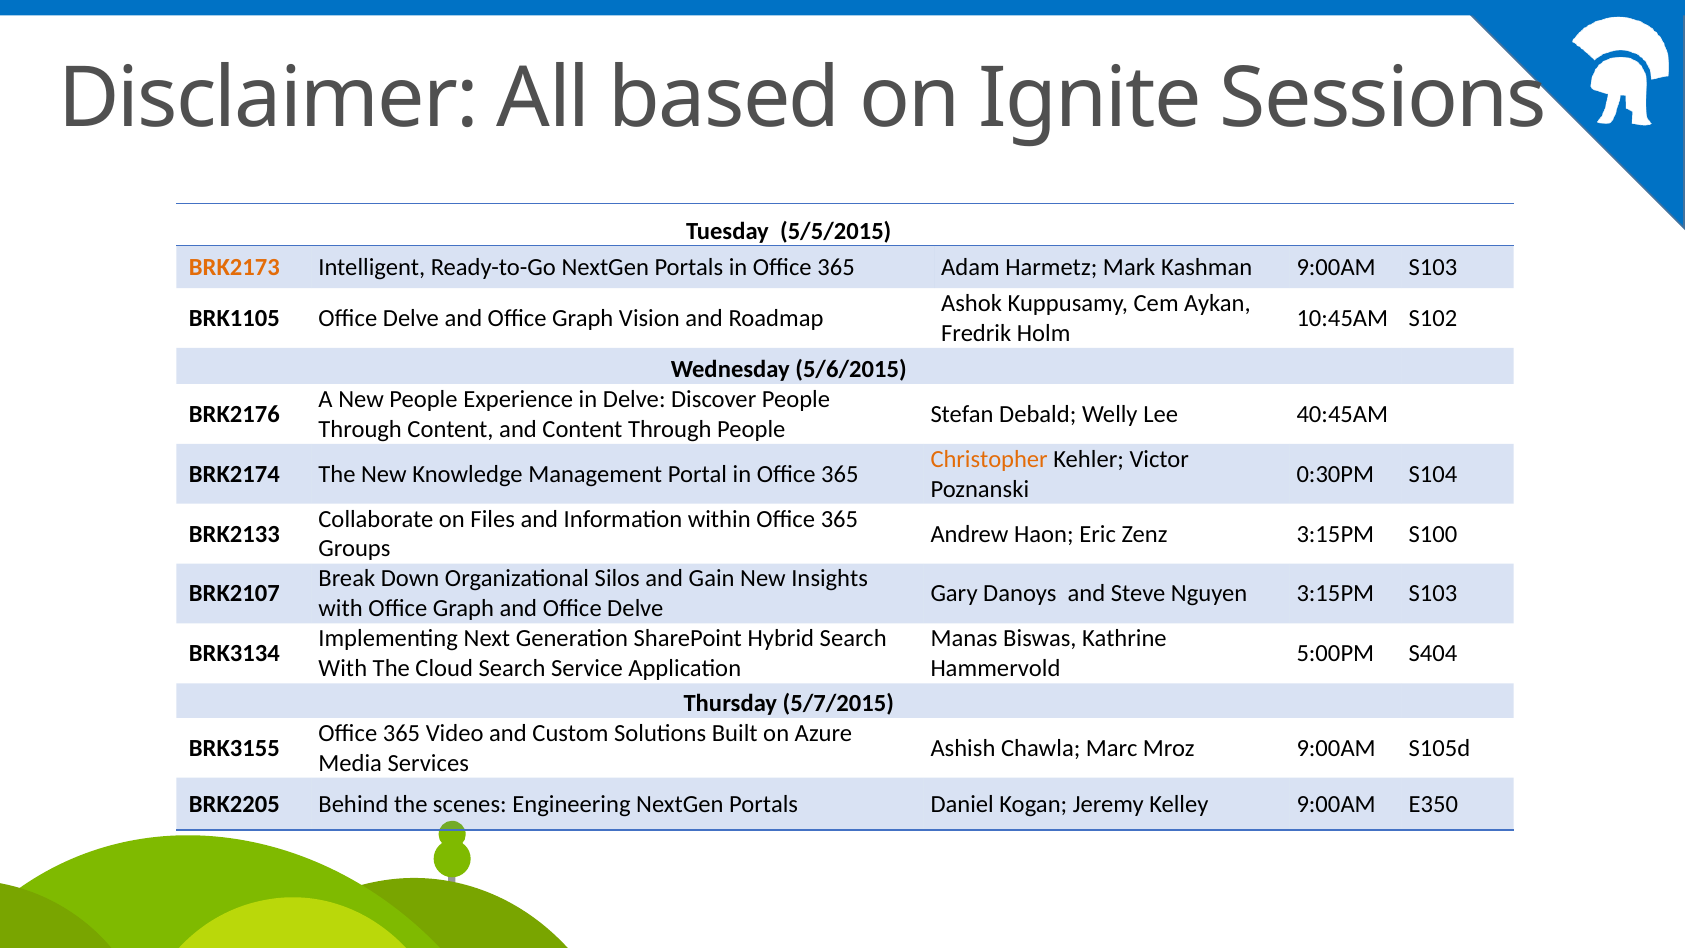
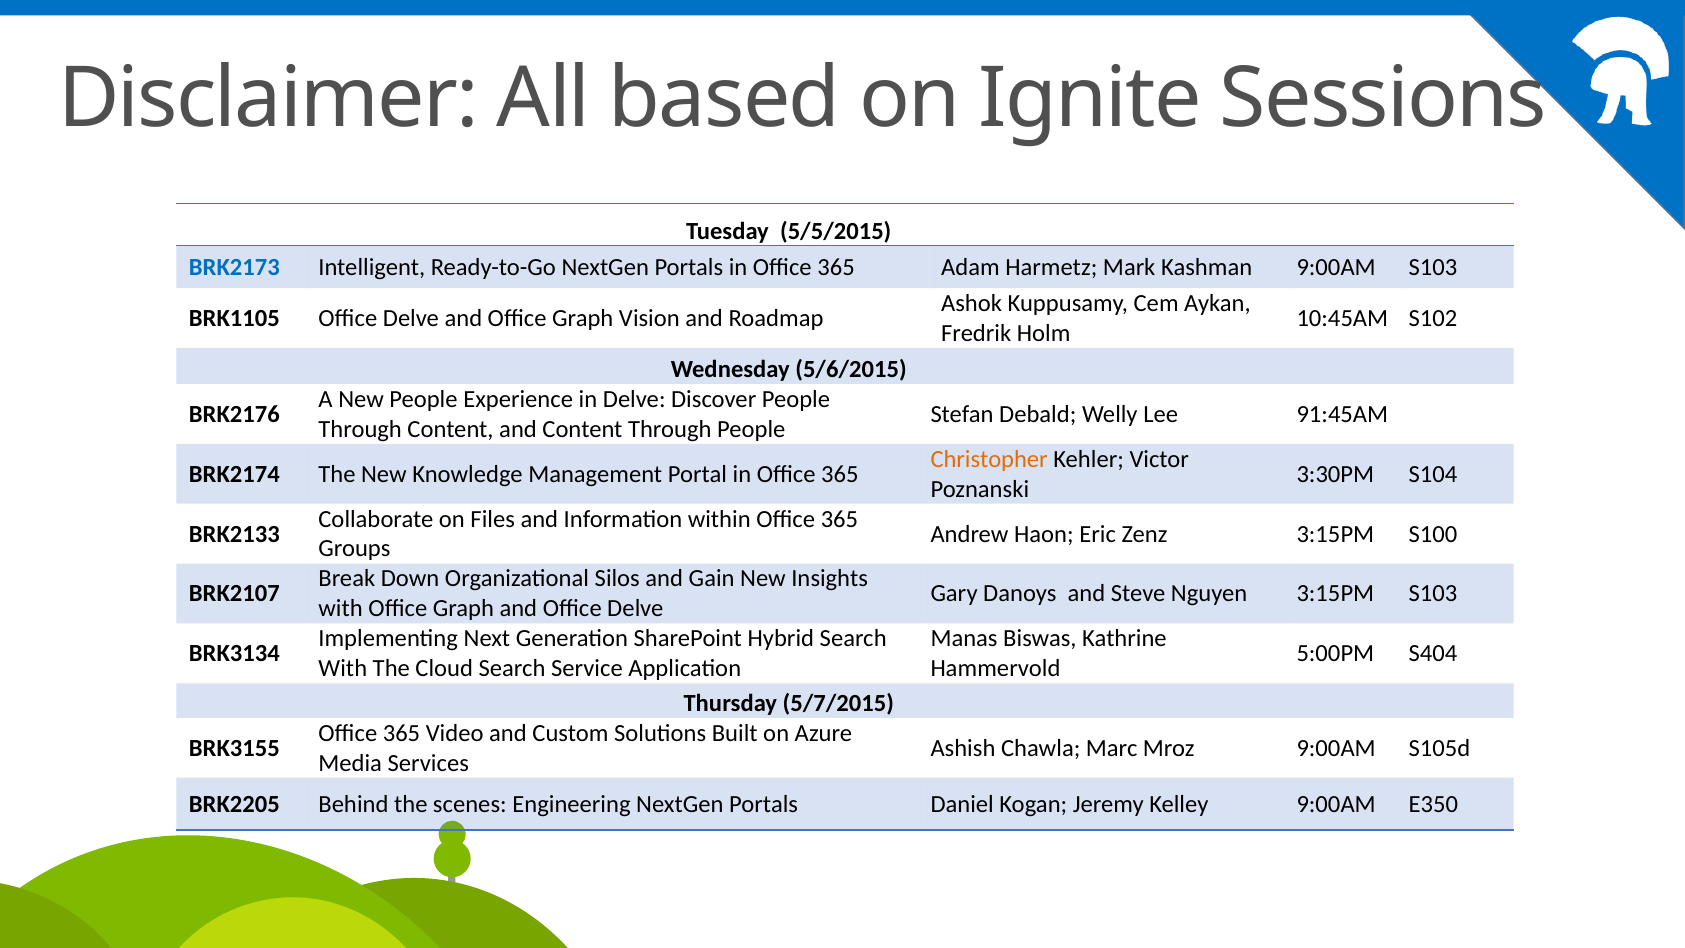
BRK2173 colour: orange -> blue (234, 267)
40:45AM: 40:45AM -> 91:45AM (1342, 414)
0:30PM: 0:30PM -> 3:30PM (1335, 474)
